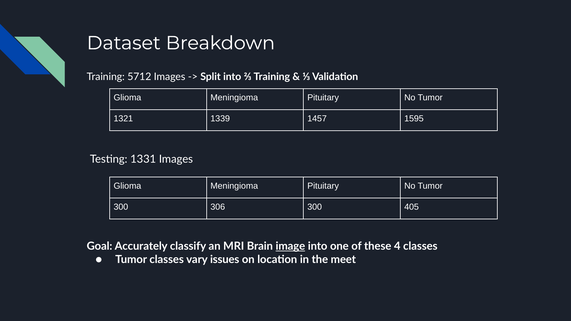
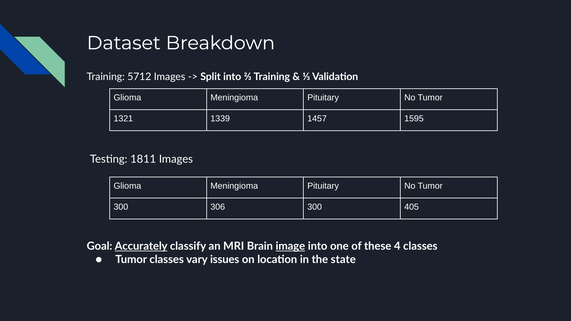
1331: 1331 -> 1811 (143, 159)
Accurately underline: none -> present (141, 246)
meet: meet -> state (343, 260)
